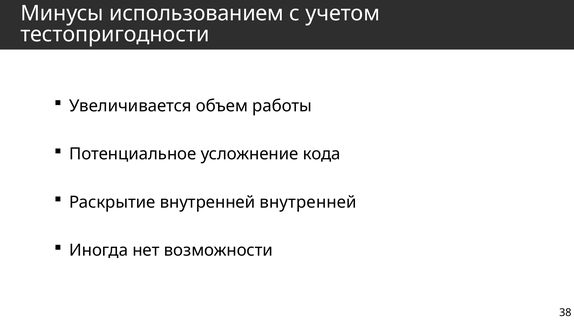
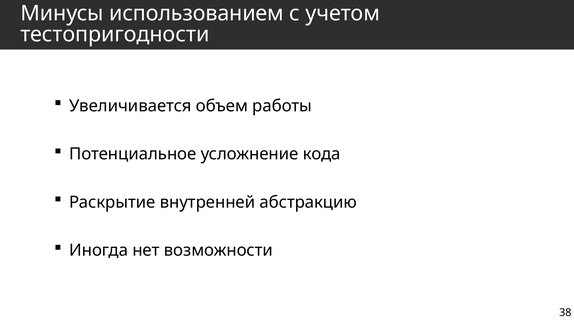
внутренней внутренней: внутренней -> абстракцию (308, 202)
